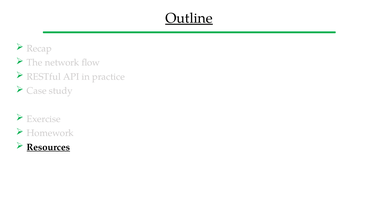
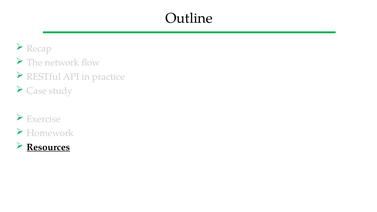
Outline underline: present -> none (189, 18)
